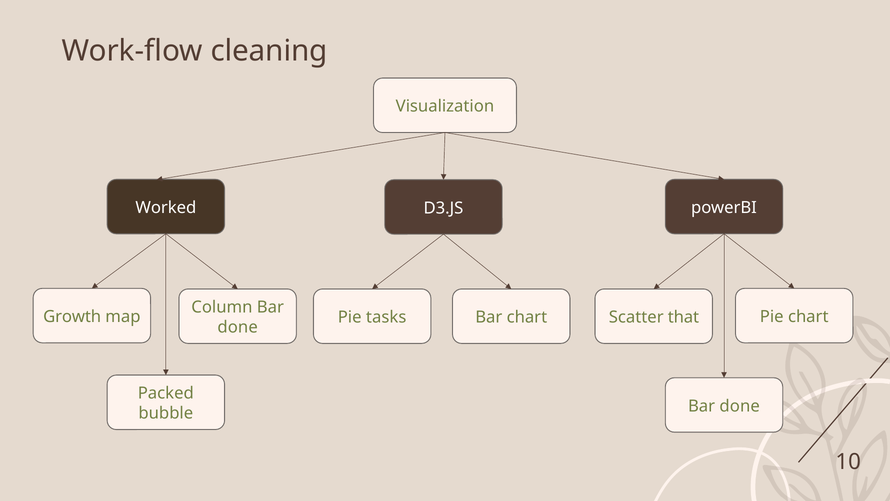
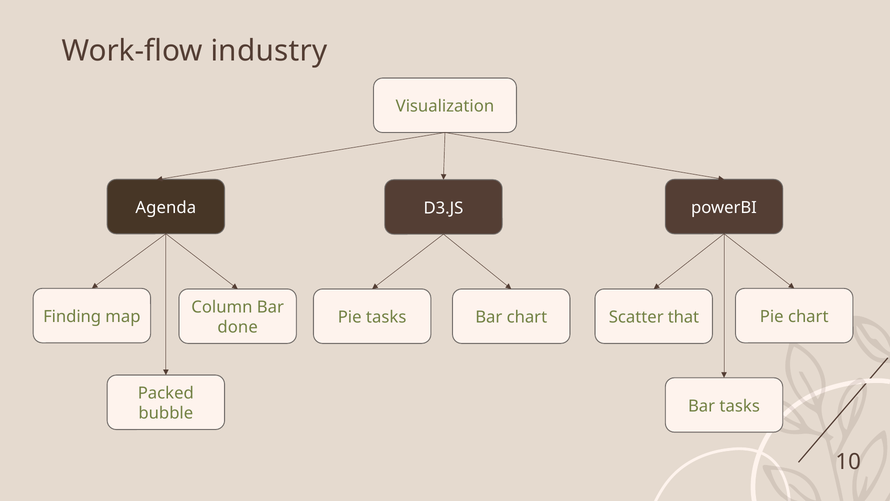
cleaning: cleaning -> industry (269, 51)
Worked: Worked -> Agenda (166, 208)
Growth: Growth -> Finding (72, 317)
bubble Bar done: done -> tasks (740, 406)
